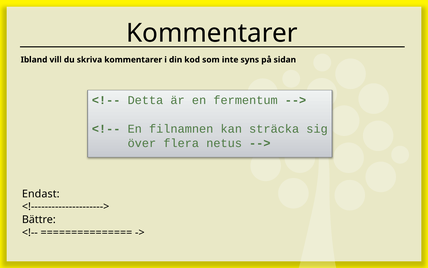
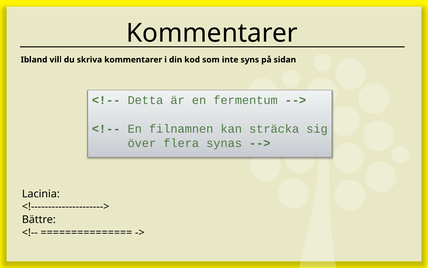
netus: netus -> synas (224, 143)
Endast: Endast -> Lacinia (41, 194)
